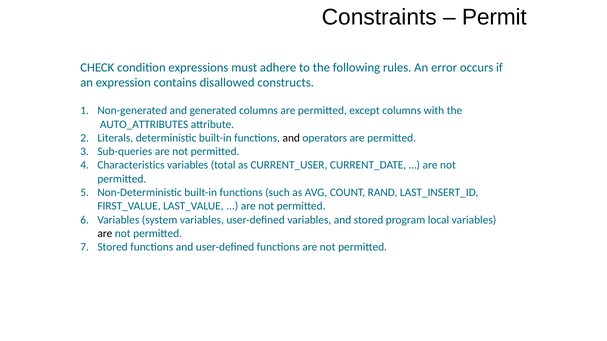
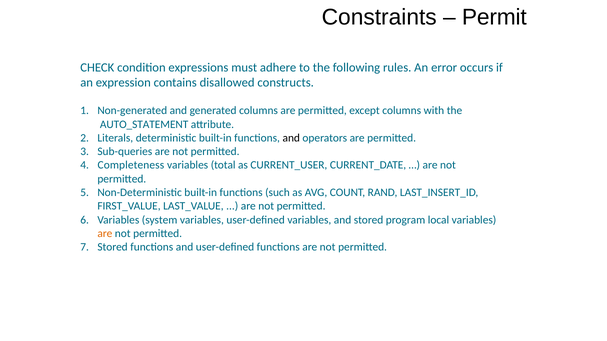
AUTO_ATTRIBUTES: AUTO_ATTRIBUTES -> AUTO_STATEMENT (144, 124)
Characteristics: Characteristics -> Completeness (131, 165)
are colour: black -> orange (105, 234)
